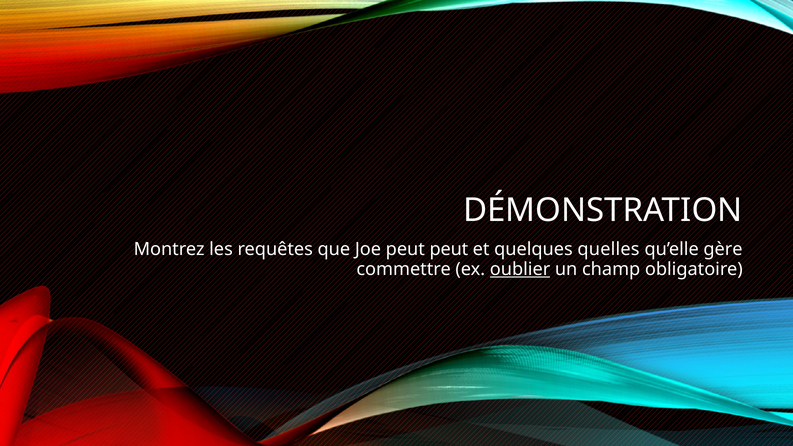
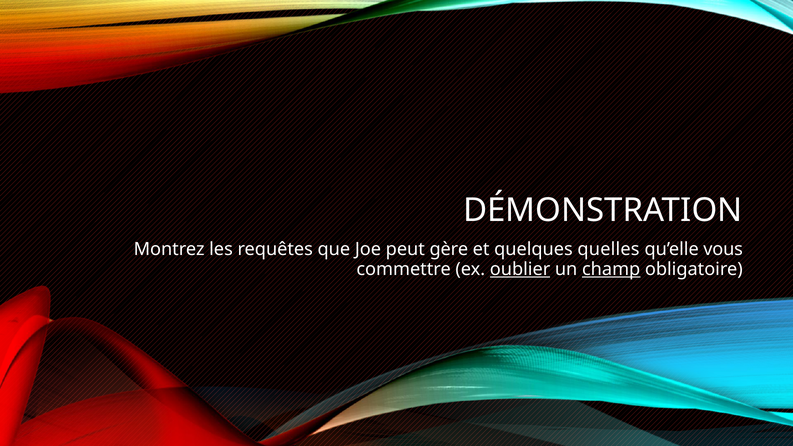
peut peut: peut -> gère (449, 250)
gère: gère -> vous (723, 250)
champ underline: none -> present (611, 269)
